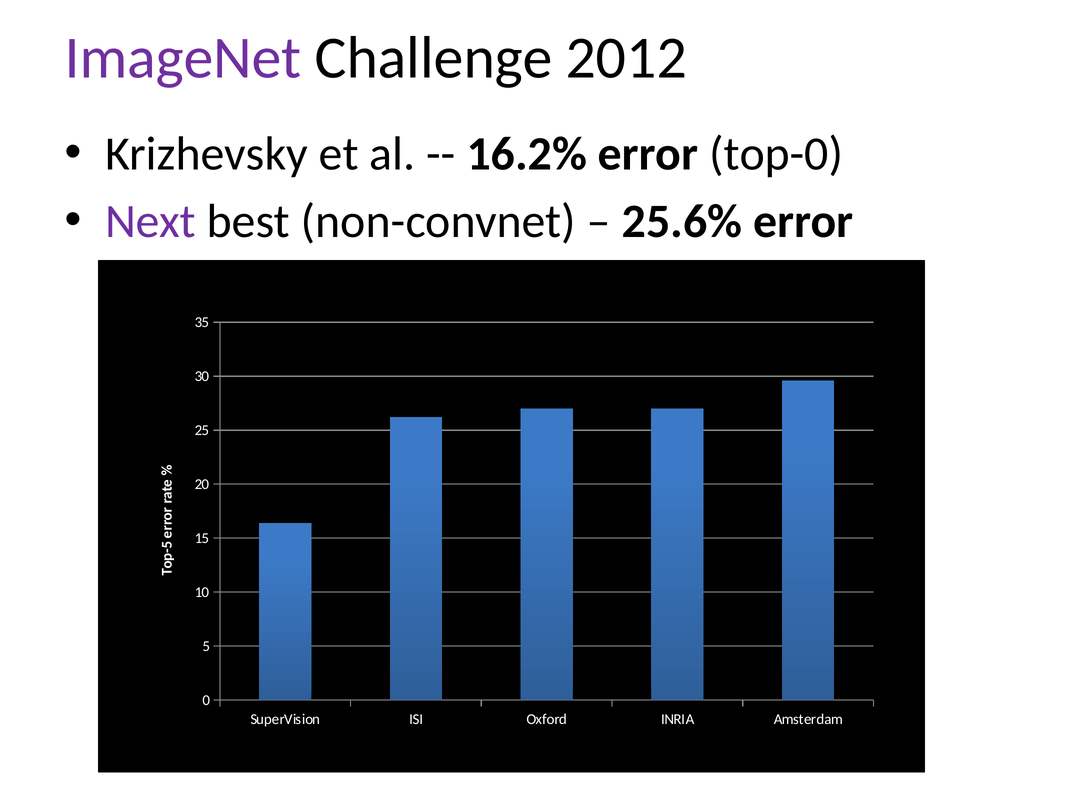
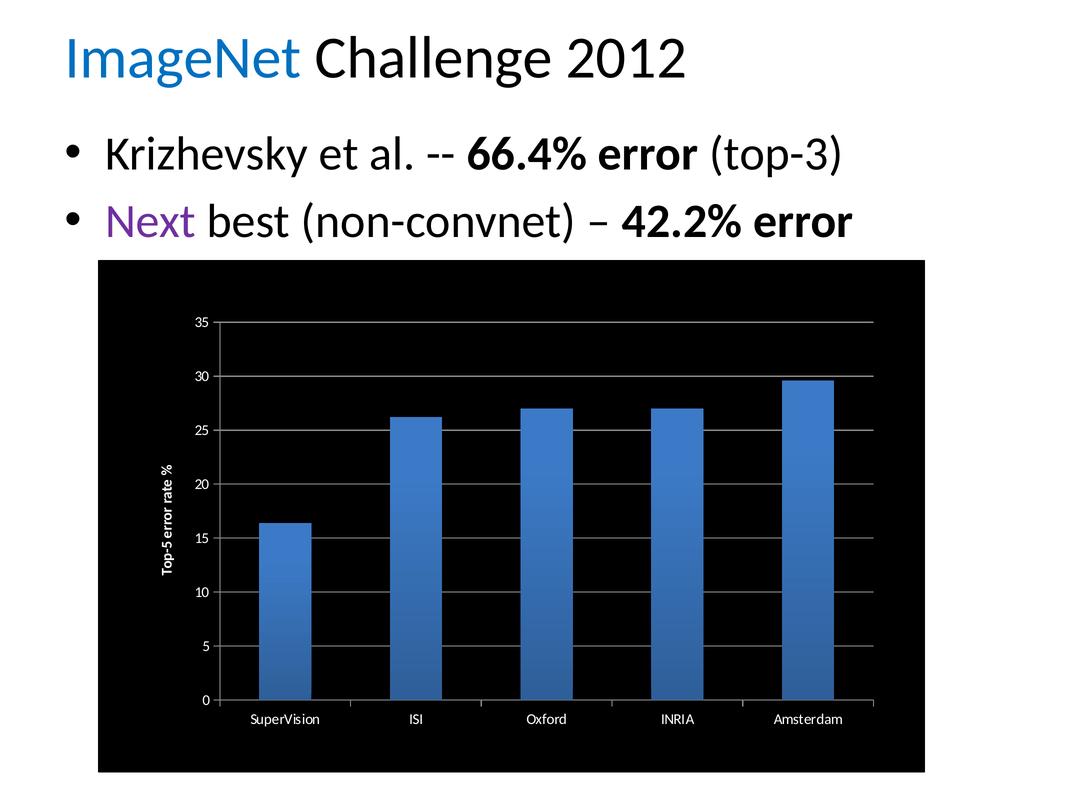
ImageNet colour: purple -> blue (183, 58)
16.2%: 16.2% -> 66.4% (527, 154)
top-0: top-0 -> top-3 (776, 154)
25.6%: 25.6% -> 42.2% (682, 221)
